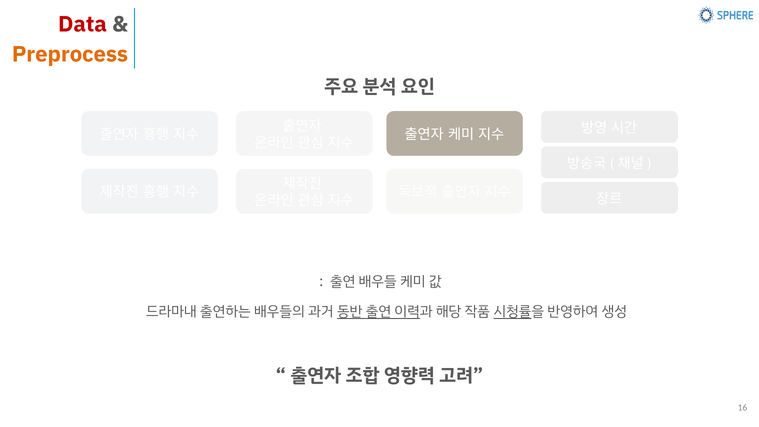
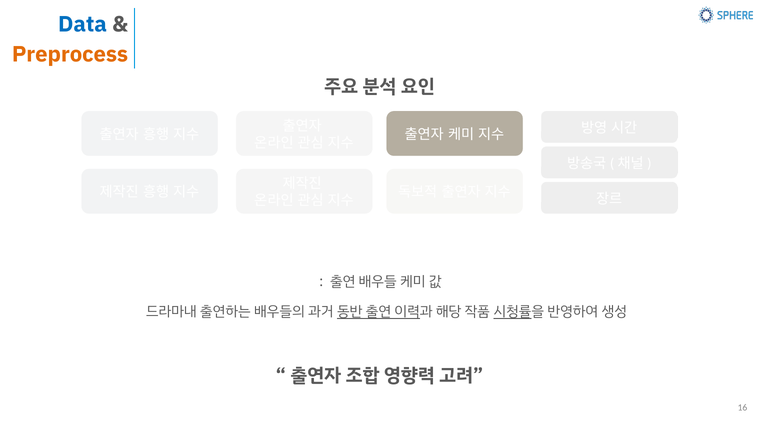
Data colour: red -> blue (82, 24)
